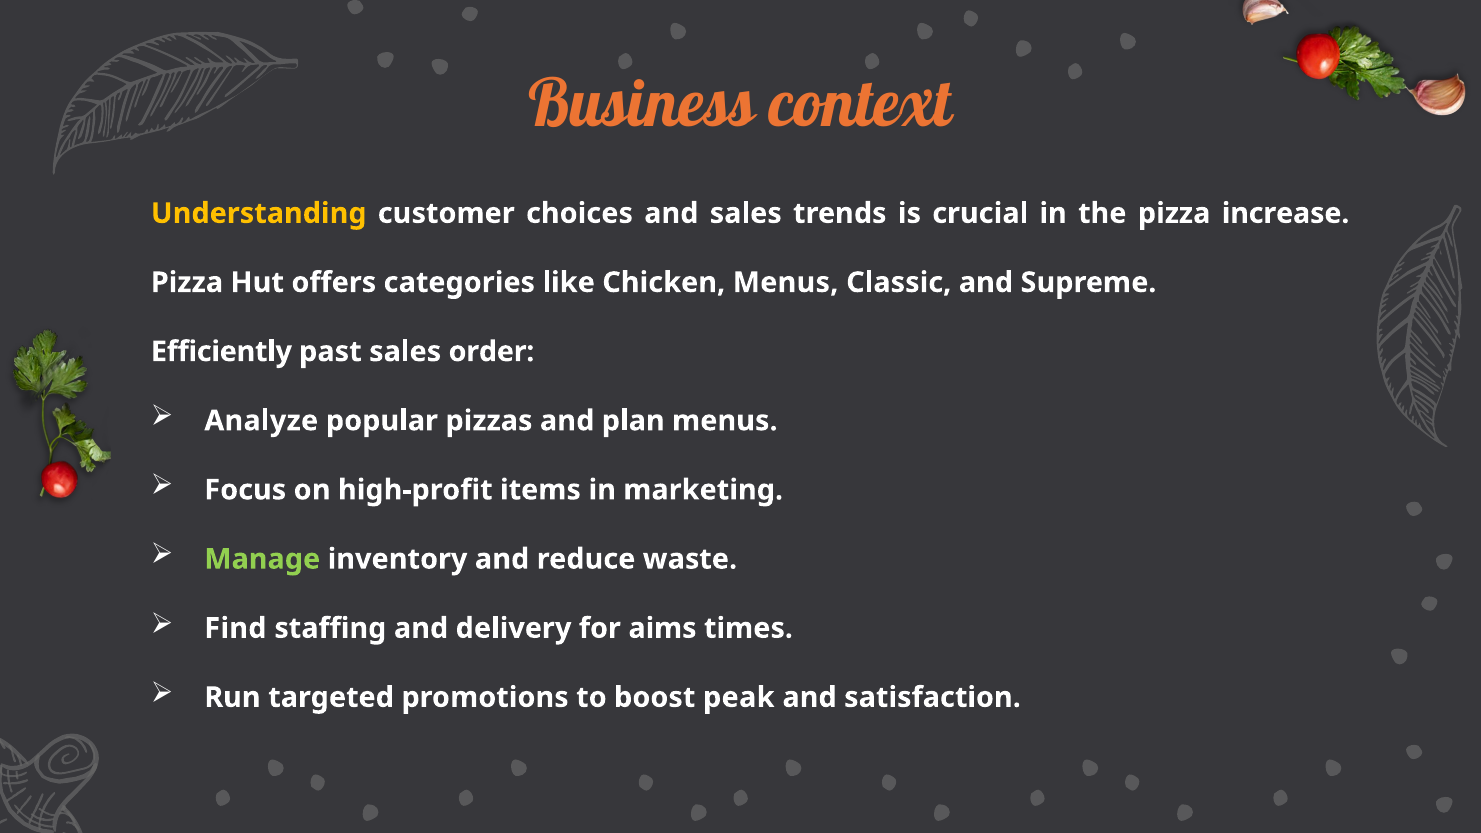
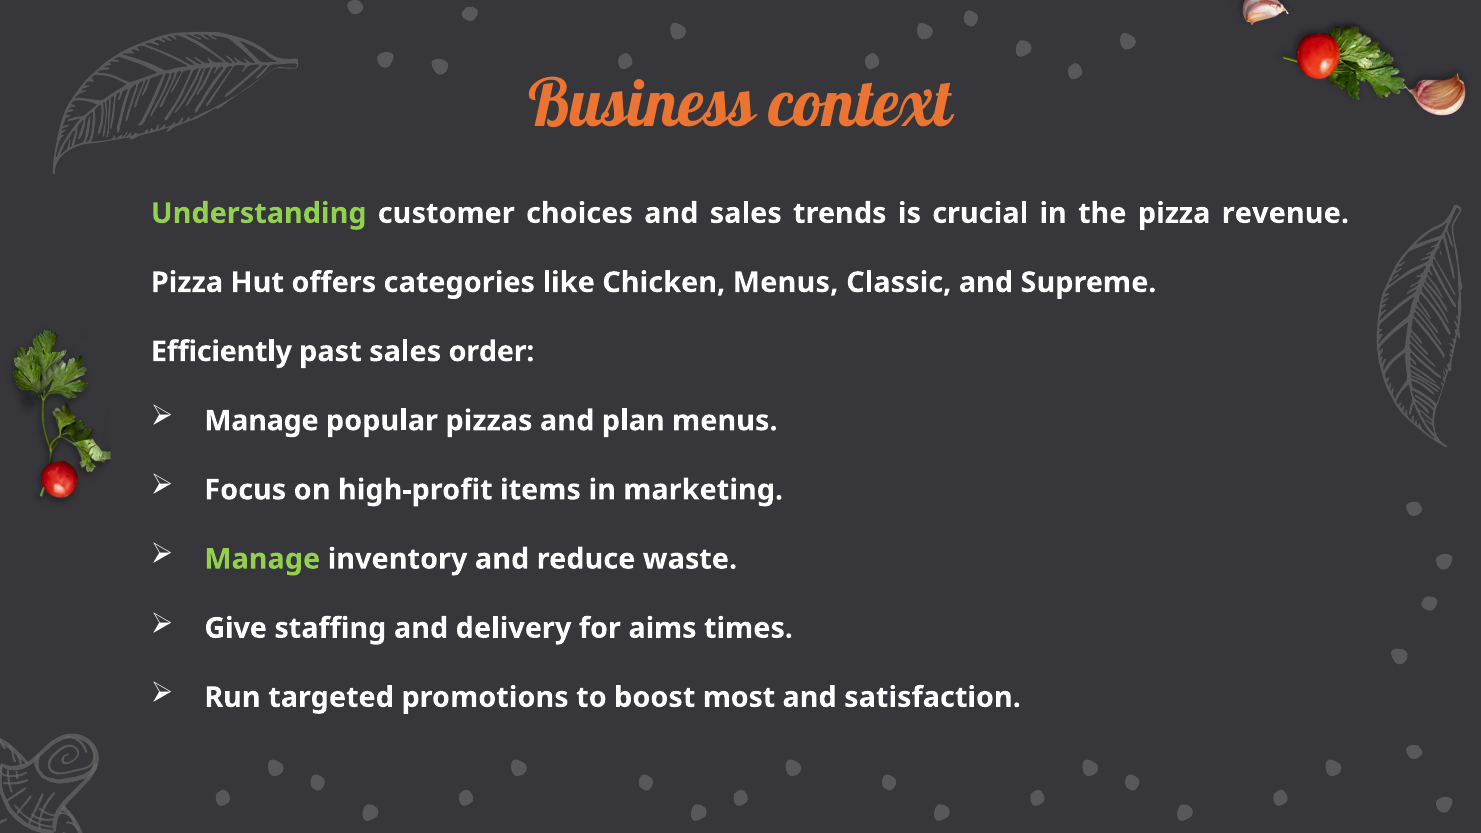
Understanding colour: yellow -> light green (259, 213)
increase: increase -> revenue (1285, 213)
Analyze: Analyze -> Manage (262, 421)
Find: Find -> Give (236, 628)
peak: peak -> most (739, 697)
